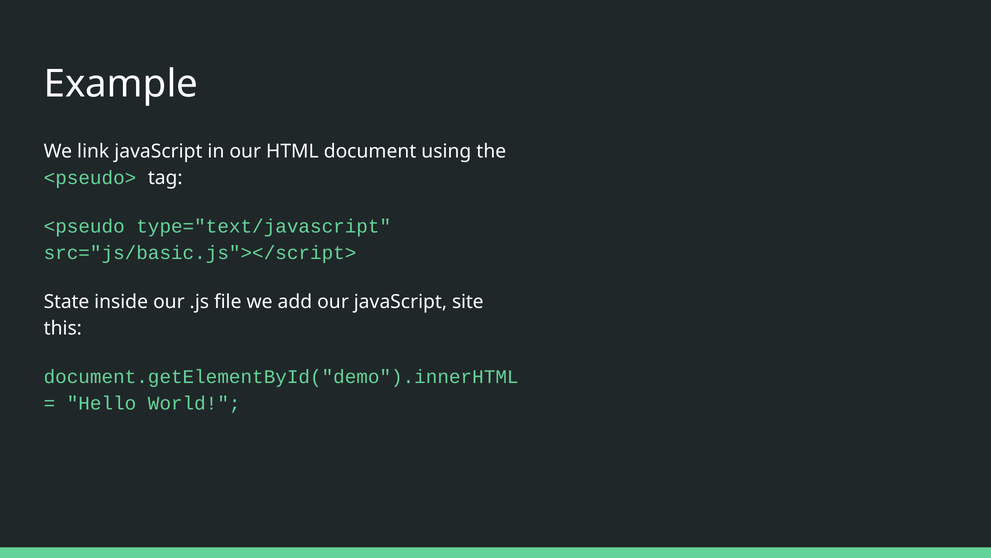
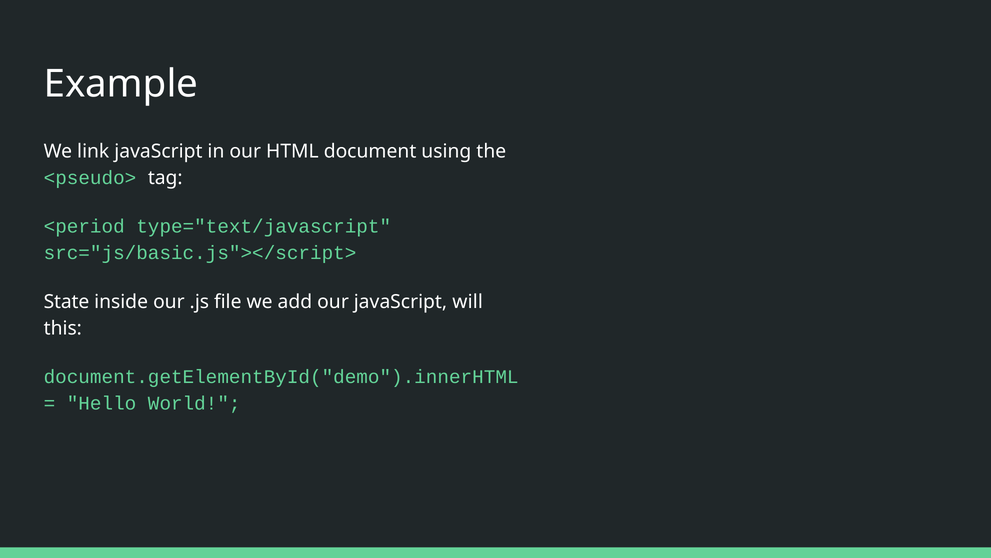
<pseudo: <pseudo -> <period (84, 226)
site: site -> will (468, 301)
